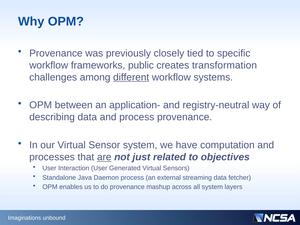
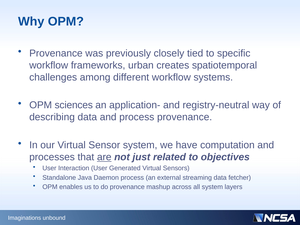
public: public -> urban (141, 65)
transformation: transformation -> spatiotemporal (225, 65)
different underline: present -> none (131, 77)
between: between -> sciences (74, 105)
